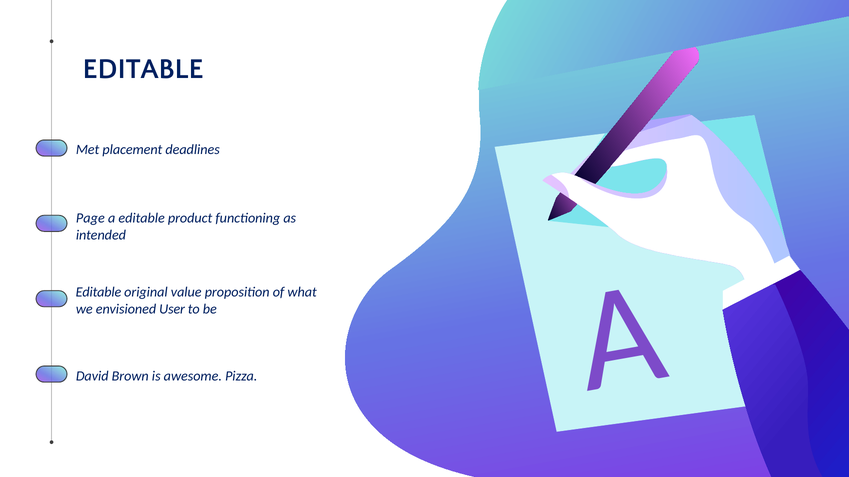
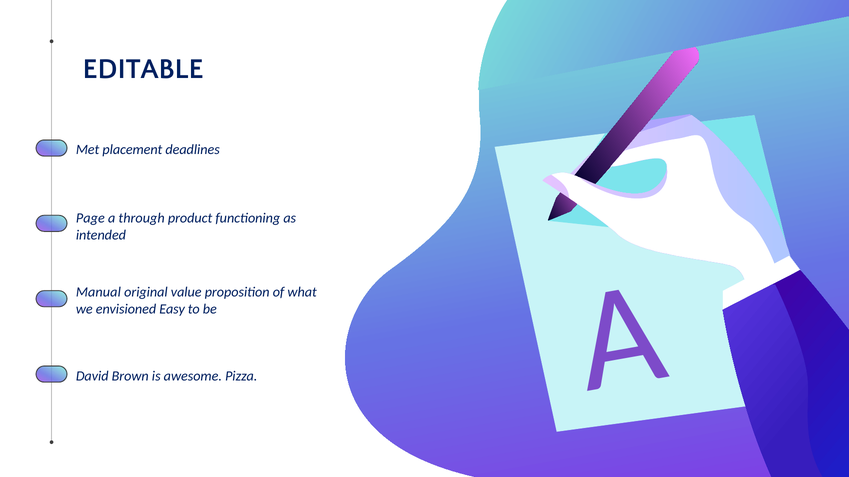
a editable: editable -> through (142, 218)
Editable: Editable -> Manual (98, 293)
User: User -> Easy (172, 310)
